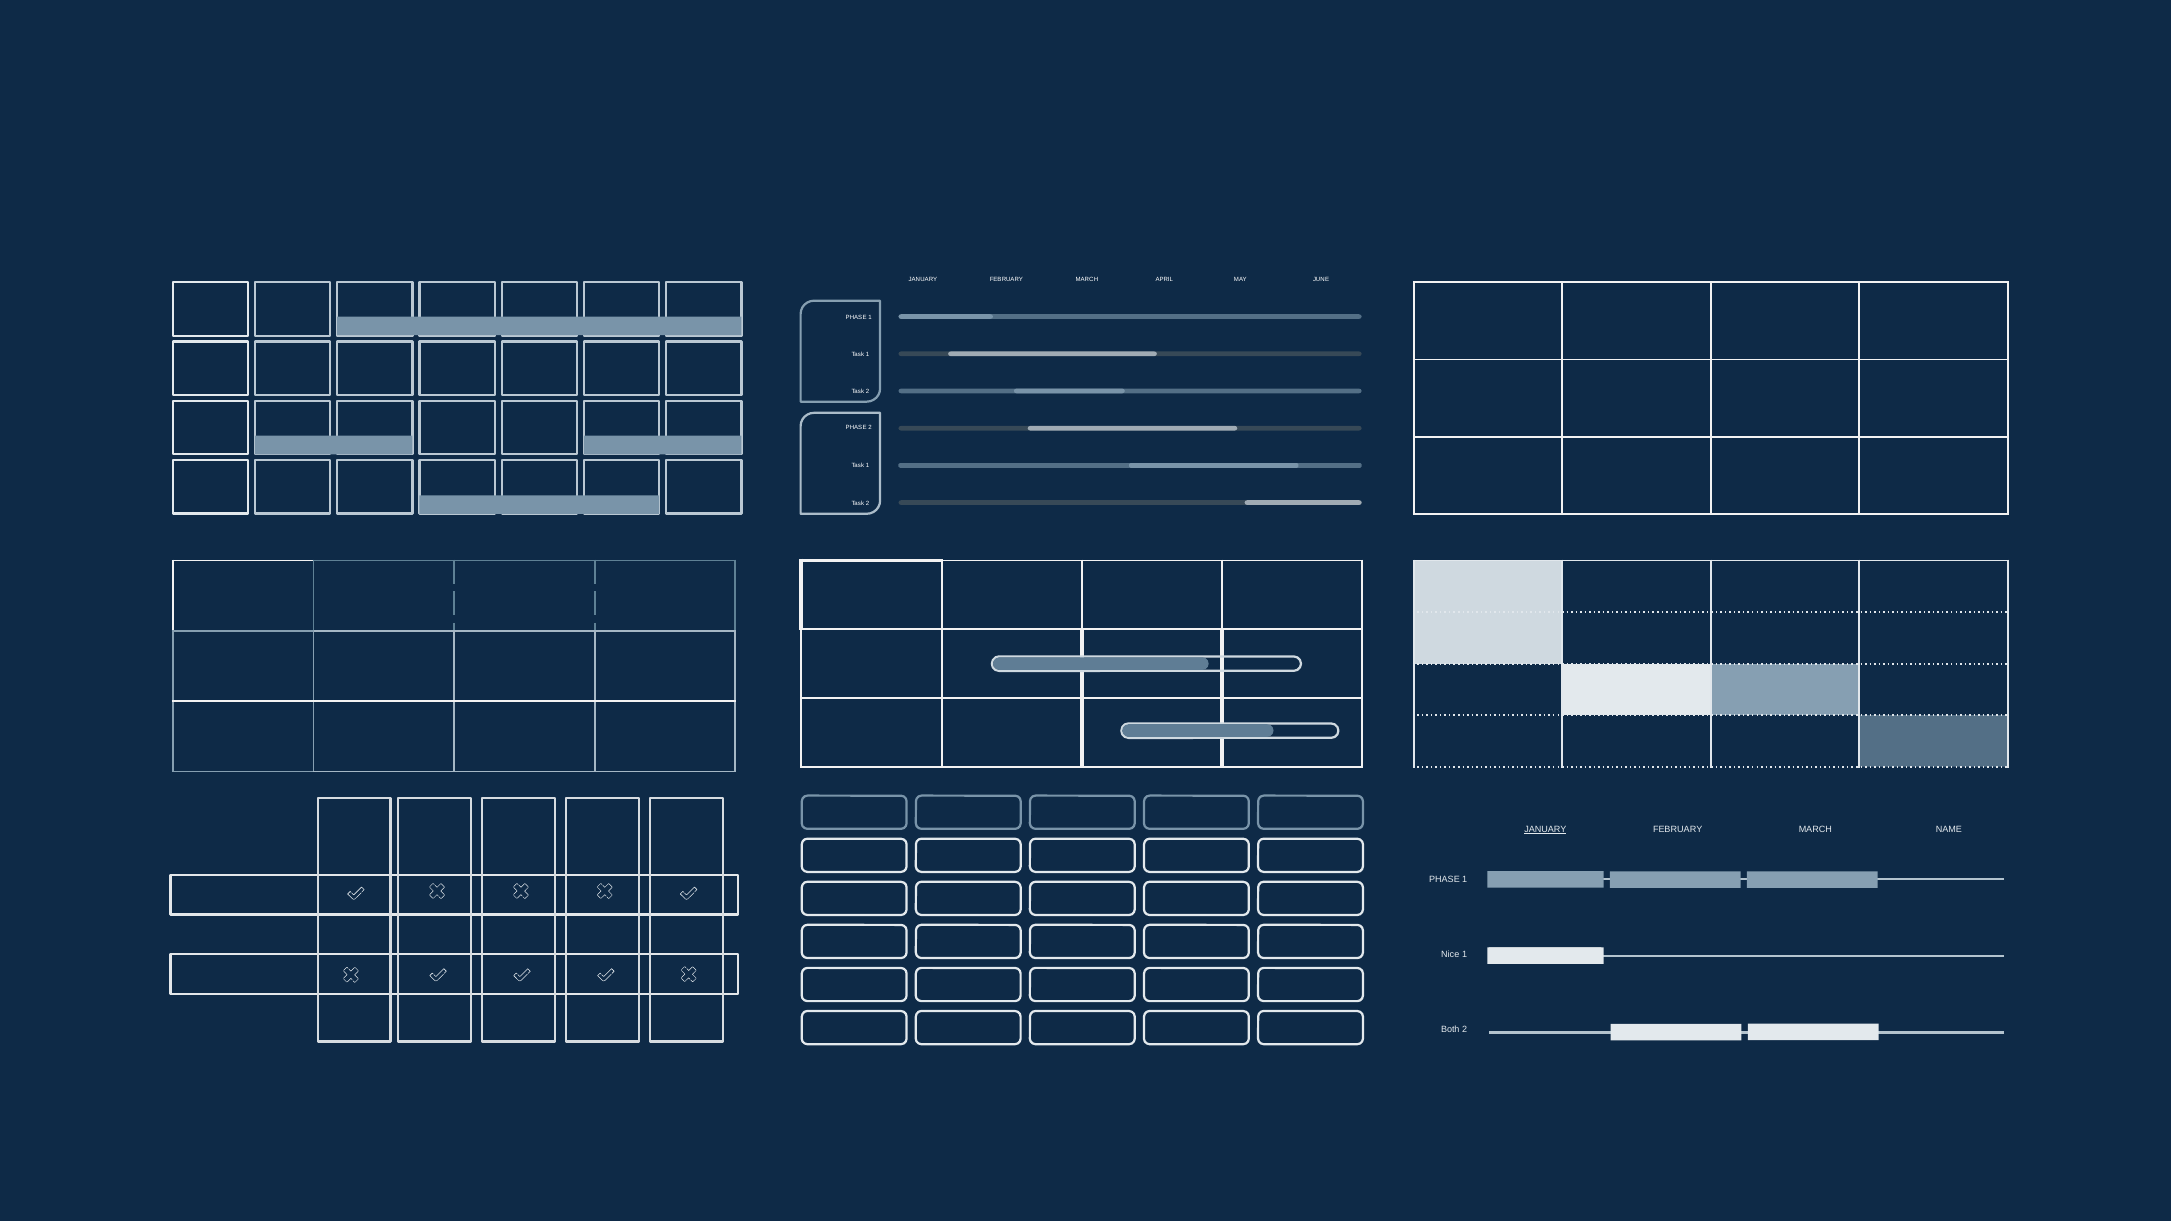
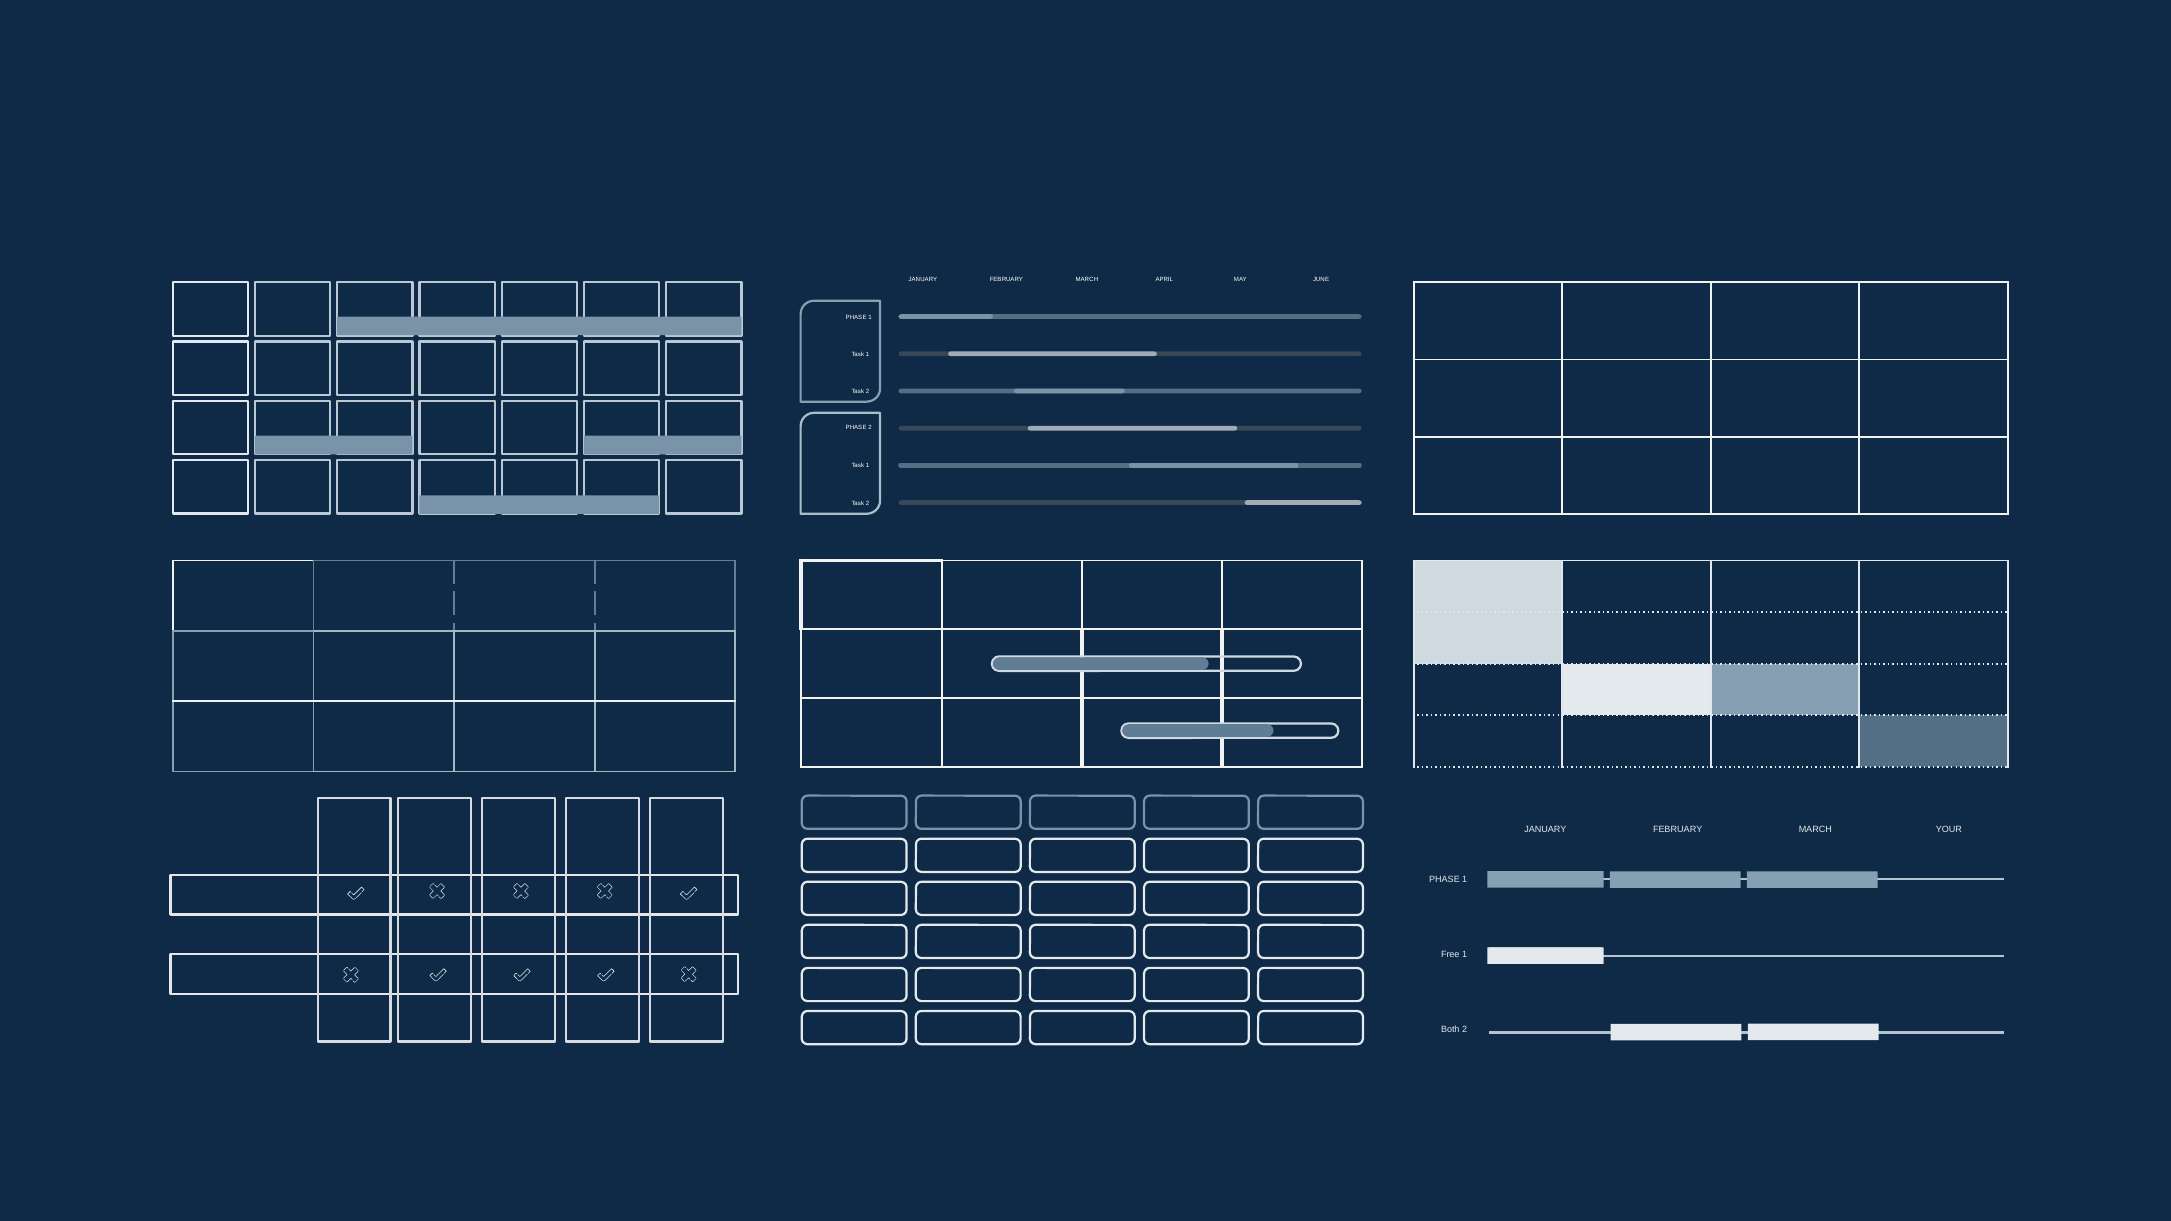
JANUARY underline: present -> none (1545, 830)
NAME: NAME -> YOUR (1949, 830)
Nice: Nice -> Free (1450, 955)
